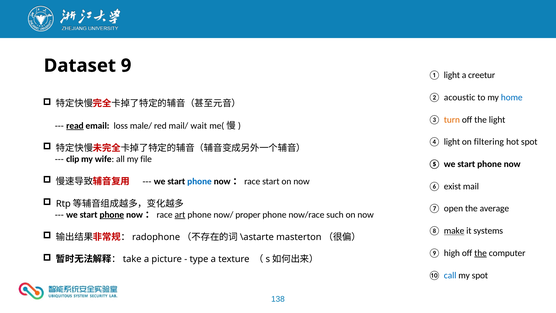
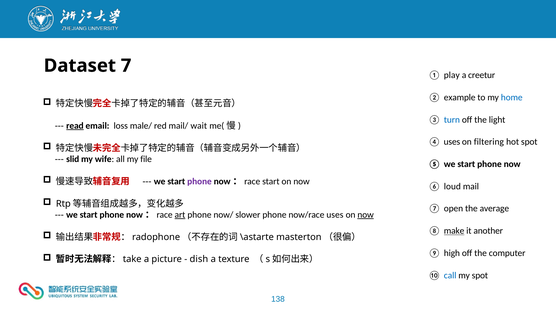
9: 9 -> 7 (126, 66)
light: light -> play (452, 75)
acoustic: acoustic -> example (460, 97)
turn colour: orange -> blue (452, 120)
light: light -> uses (452, 142)
clip: clip -> slid (73, 159)
phone colour: blue -> purple (199, 181)
exist: exist -> loud (452, 186)
phone underline: present -> none (112, 215)
proper: proper -> slower (248, 215)
now/race such: such -> uses (335, 215)
now underline: none -> present (366, 215)
systems: systems -> another (488, 231)
the underline: present -> none (481, 253)
type: type -> dish (199, 259)
